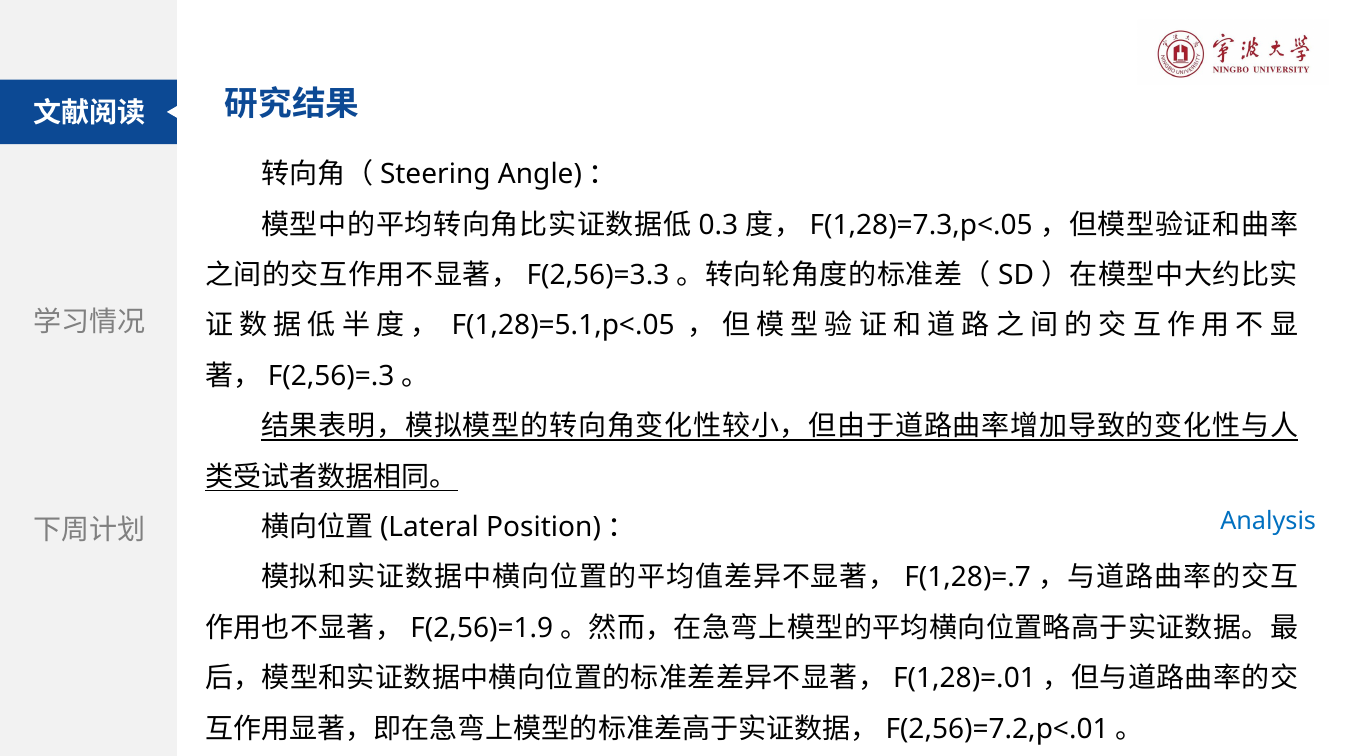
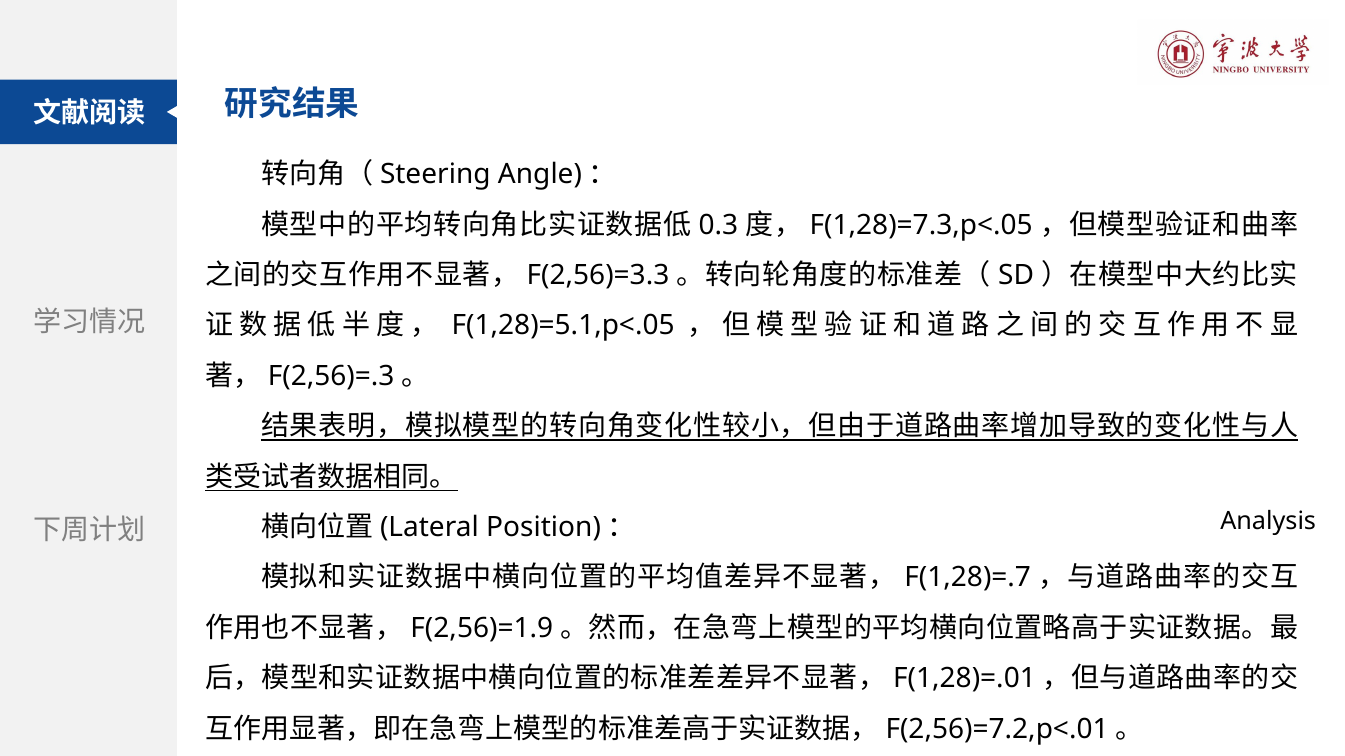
Analysis colour: blue -> black (1268, 522)
